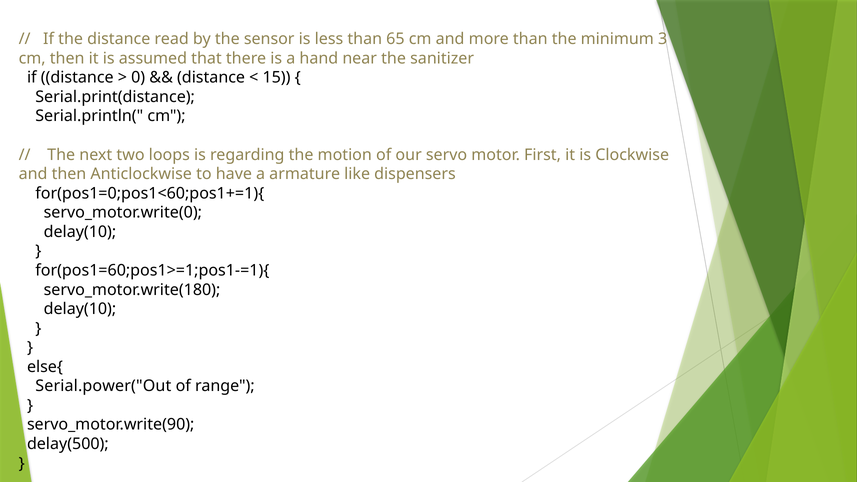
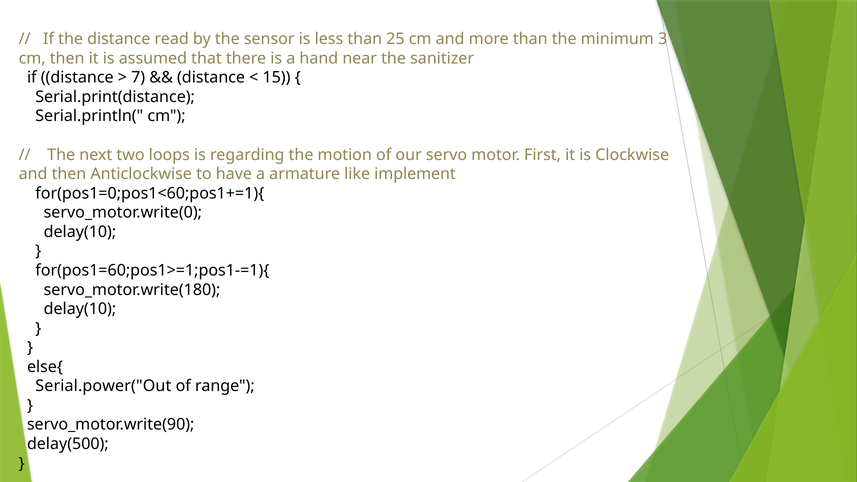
65: 65 -> 25 (395, 39)
0: 0 -> 7 (138, 78)
dispensers: dispensers -> implement (415, 174)
